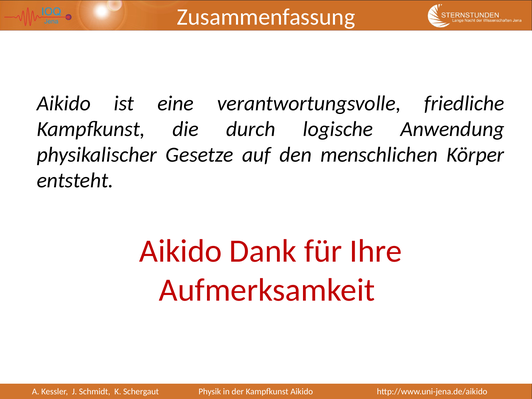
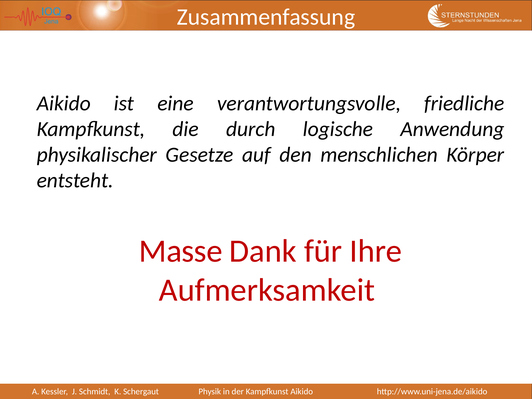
Aikido: Aikido -> Masse (181, 251)
